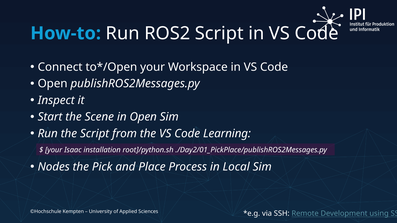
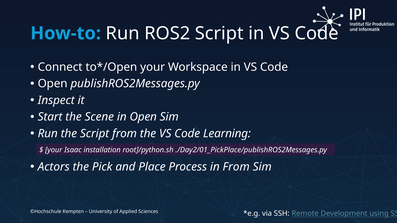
Nodes: Nodes -> Actors (54, 167)
in Local: Local -> From (236, 167)
